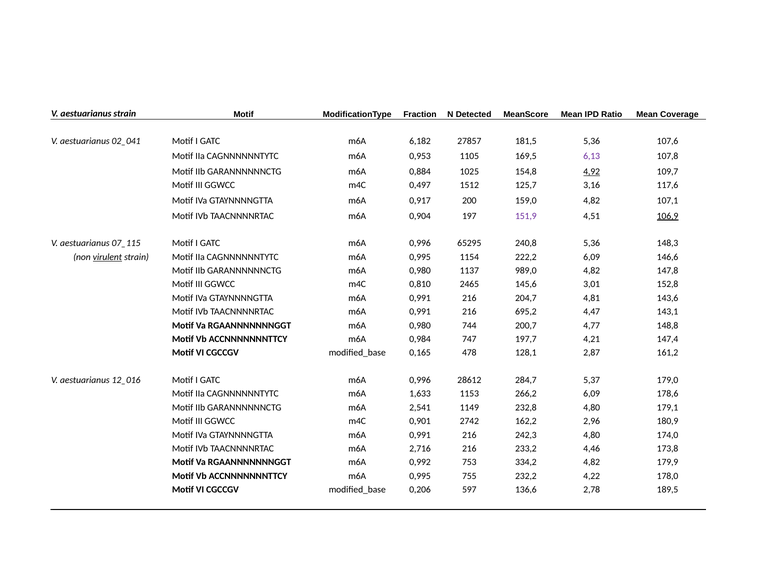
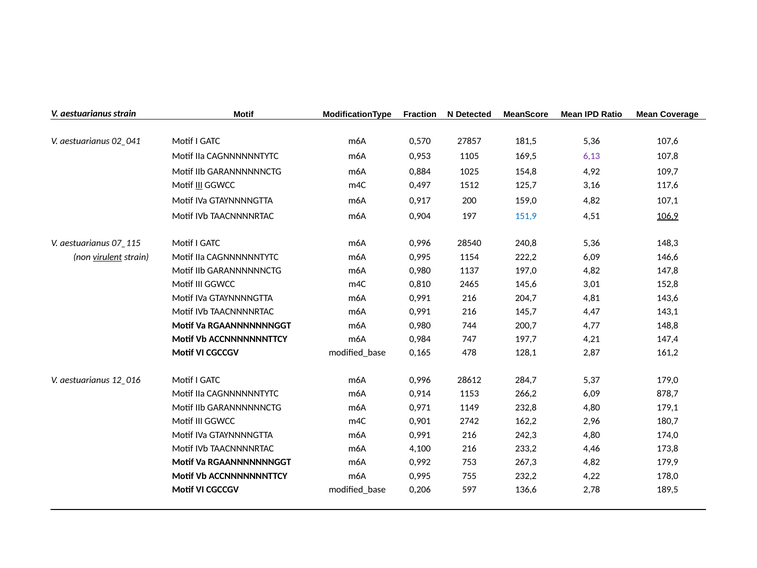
6,182: 6,182 -> 0,570 (420, 141)
4,92 underline: present -> none (592, 172)
III underline: none -> present (199, 185)
151,9 colour: purple -> blue (526, 216)
65295: 65295 -> 28540 (469, 243)
989,0: 989,0 -> 197,0 (526, 271)
695,2: 695,2 -> 145,7 (526, 312)
1,633: 1,633 -> 0,914 (420, 394)
178,6: 178,6 -> 878,7 (668, 394)
2,541: 2,541 -> 0,971 (420, 407)
180,9: 180,9 -> 180,7 (668, 421)
2,716: 2,716 -> 4,100 (420, 448)
334,2: 334,2 -> 267,3 (526, 462)
